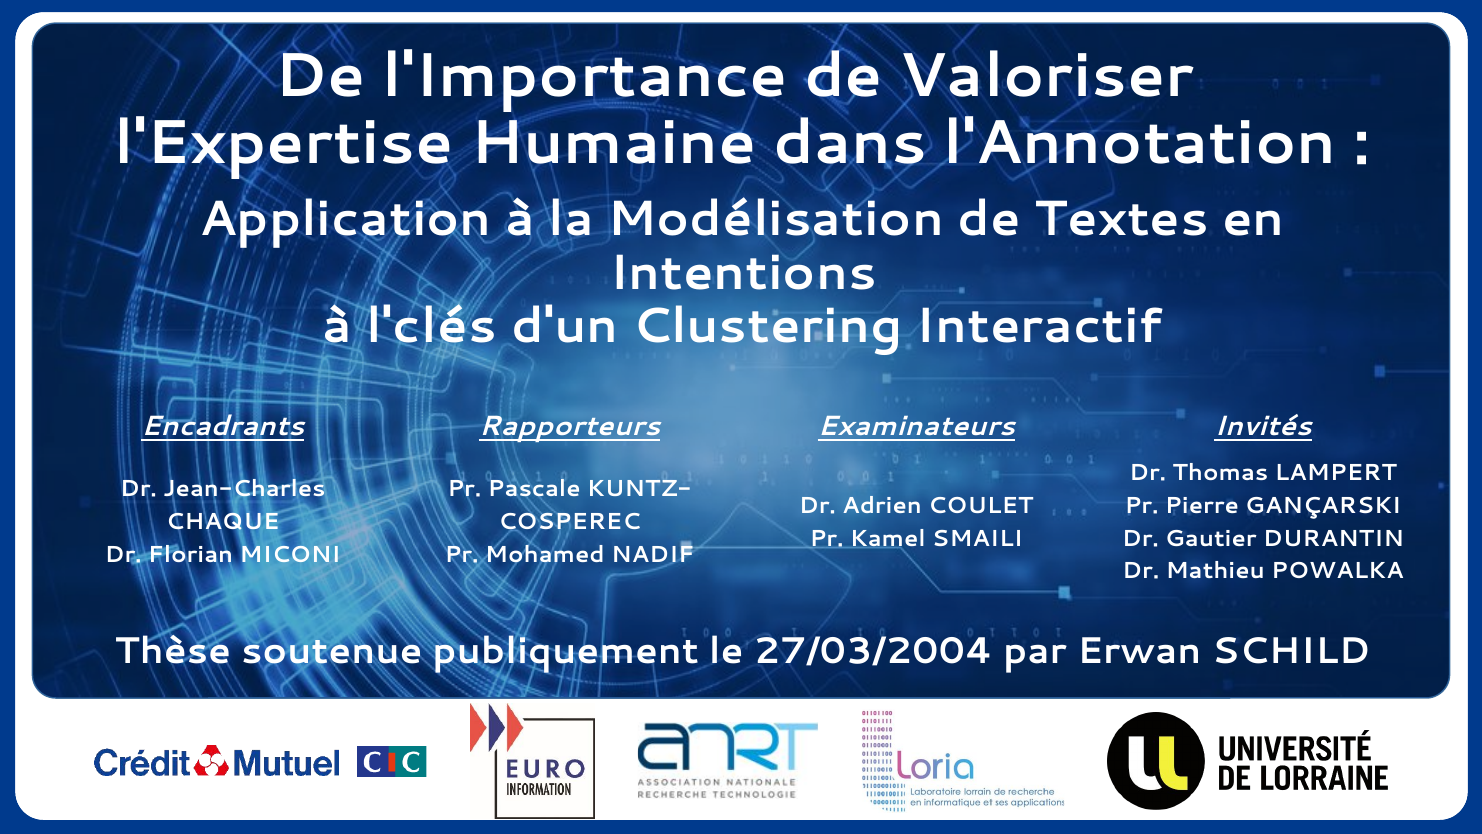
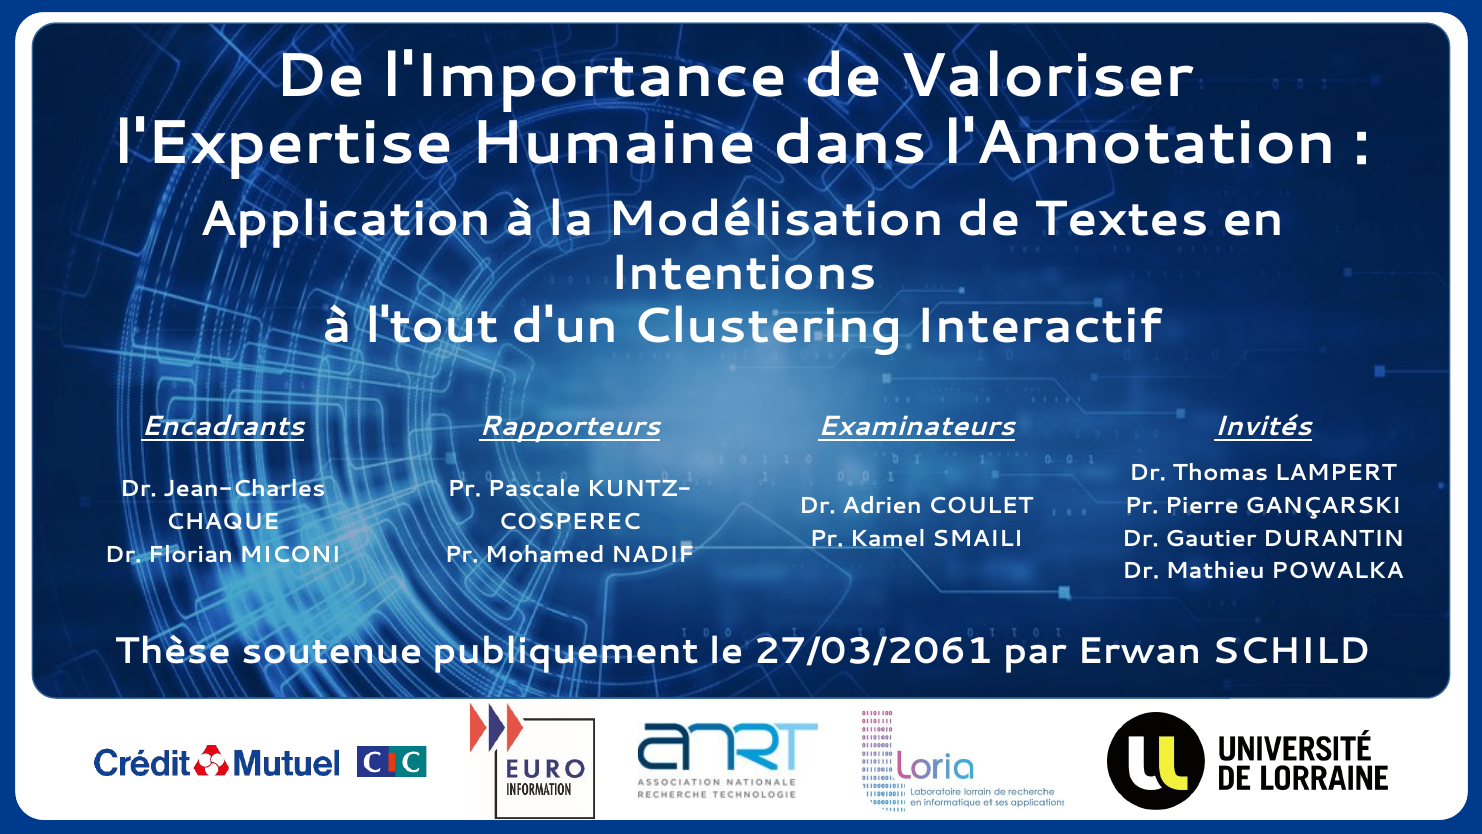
l'clés: l'clés -> l'tout (432, 326)
27/03/2004: 27/03/2004 -> 27/03/2061 (873, 651)
